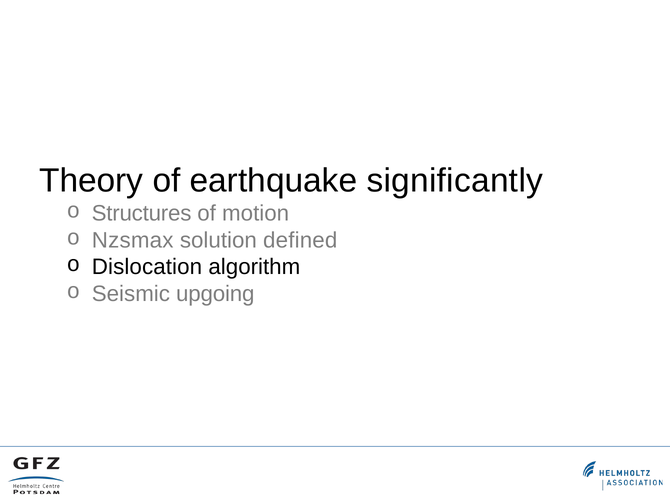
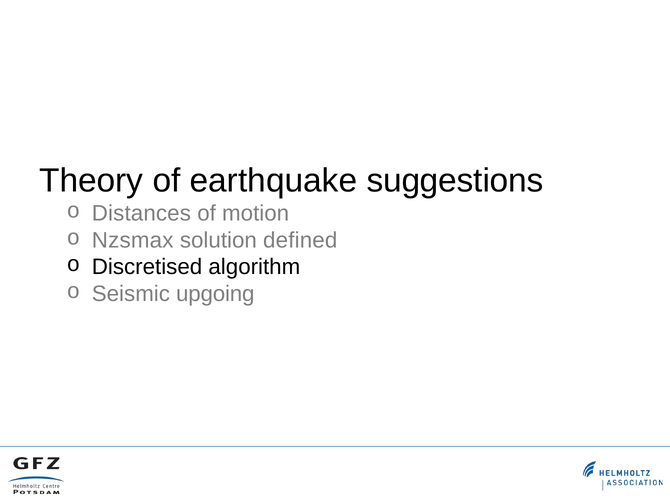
significantly: significantly -> suggestions (455, 180)
Structures: Structures -> Distances (141, 213)
Dislocation: Dislocation -> Discretised (147, 267)
